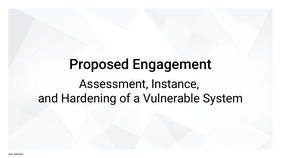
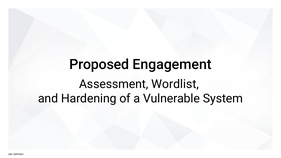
Instance: Instance -> Wordlist (175, 84)
